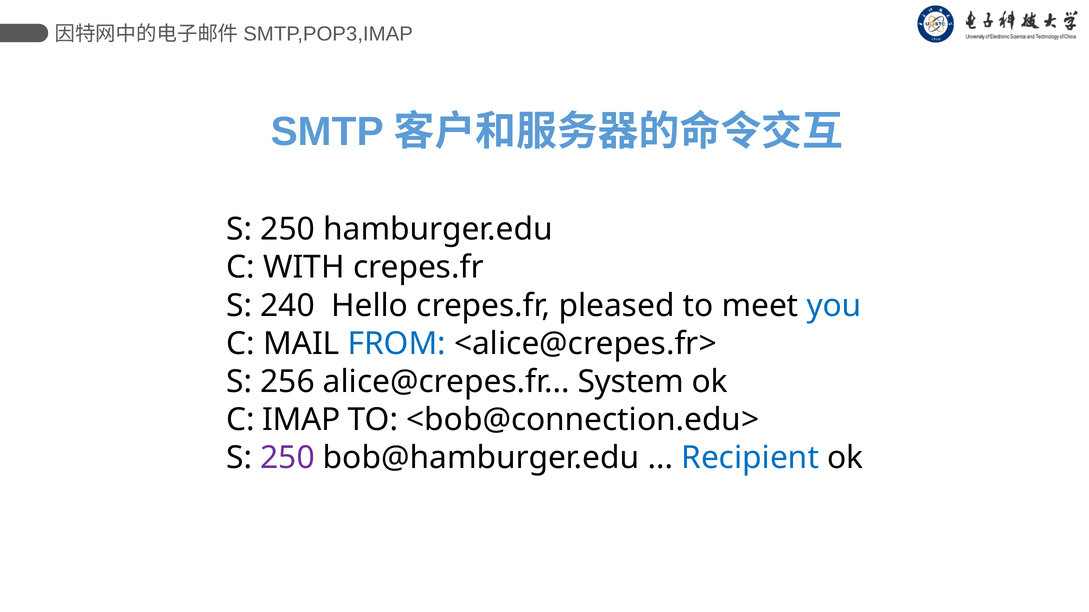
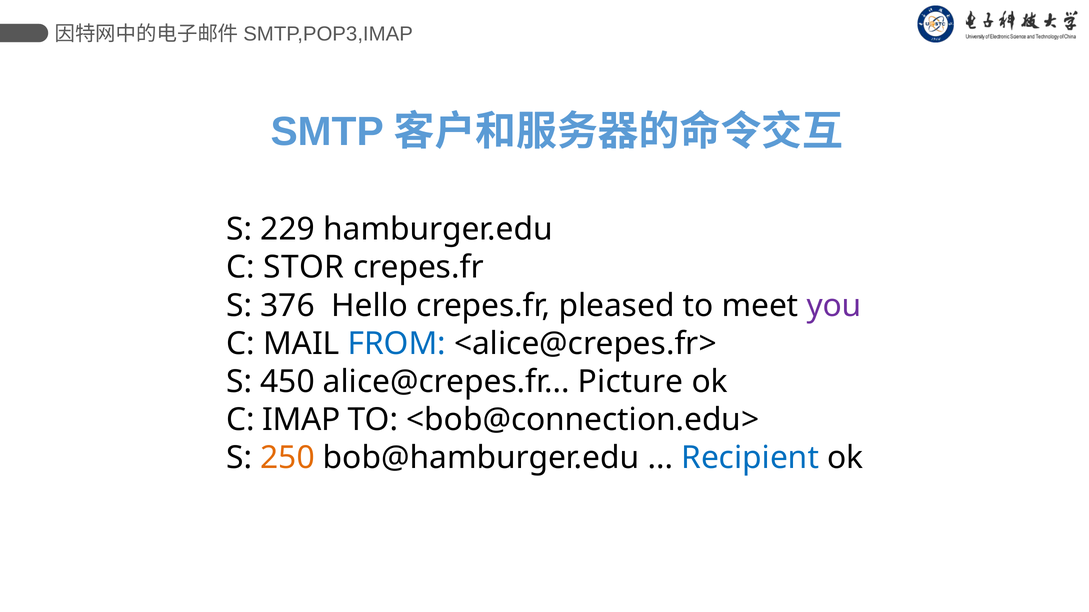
250: 250 -> 229 (288, 230)
WITH: WITH -> STOR (304, 268)
240: 240 -> 376 (288, 306)
you colour: blue -> purple (834, 306)
256: 256 -> 450 (288, 382)
System: System -> Picture (631, 382)
250 colour: purple -> orange (288, 458)
